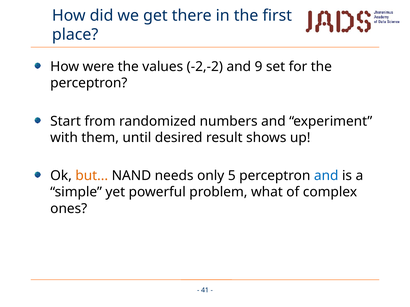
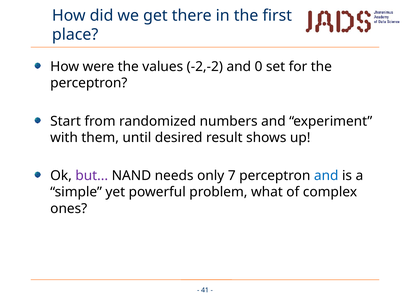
9: 9 -> 0 (259, 67)
but colour: orange -> purple (92, 176)
5: 5 -> 7 (232, 176)
